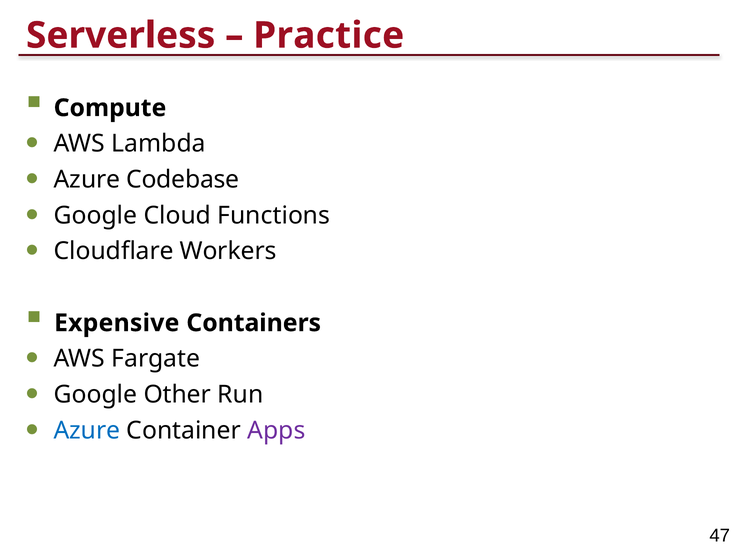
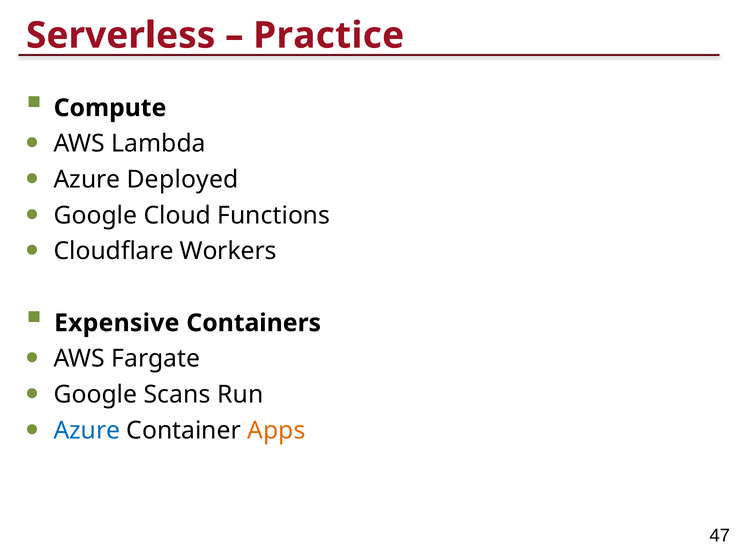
Codebase: Codebase -> Deployed (183, 180)
Other: Other -> Scans (177, 395)
Apps colour: purple -> orange (276, 431)
